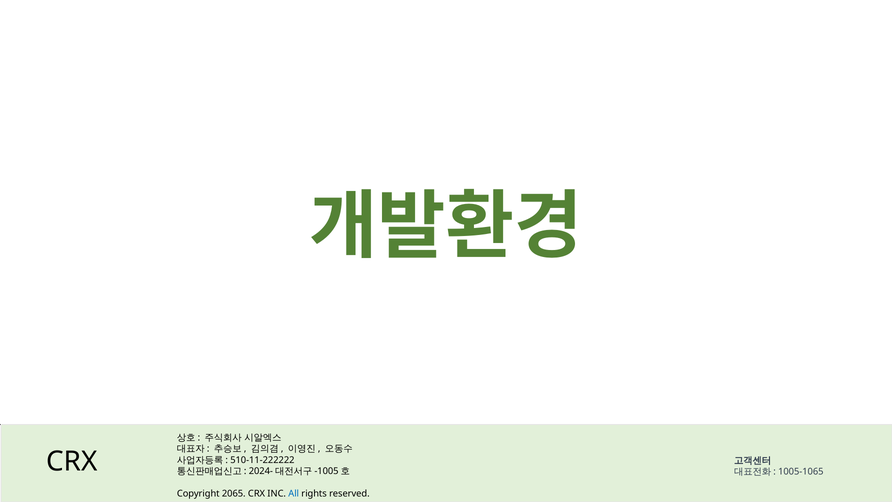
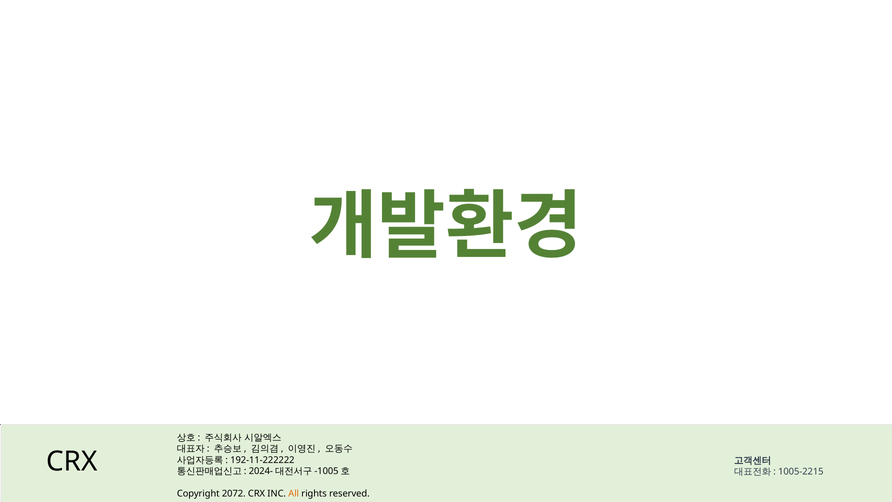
510-11-222222: 510-11-222222 -> 192-11-222222 (262, 460)
1005-1065: 1005-1065 -> 1005-2215 (801, 471)
2065: 2065 -> 2072 (234, 493)
All colour: blue -> orange (294, 493)
